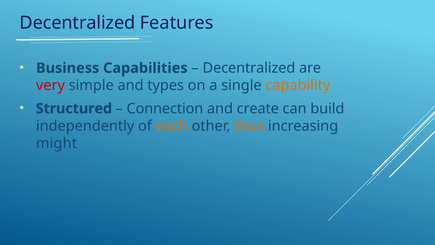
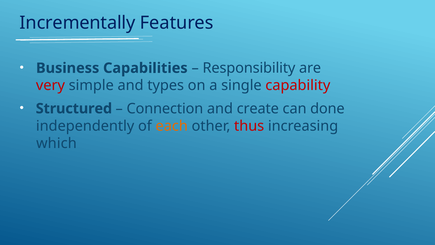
Decentralized: Decentralized -> Incrementally (77, 23)
Decentralized: Decentralized -> Responsibility (249, 68)
capability colour: orange -> red (298, 85)
build: build -> done (327, 108)
thus colour: orange -> red (249, 126)
might: might -> which (56, 143)
